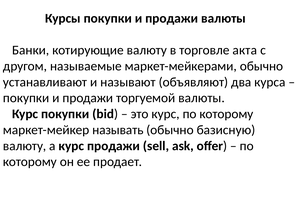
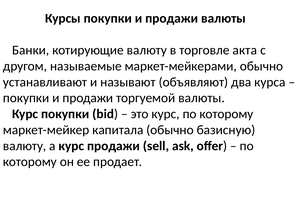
называть: называть -> капитала (118, 130)
